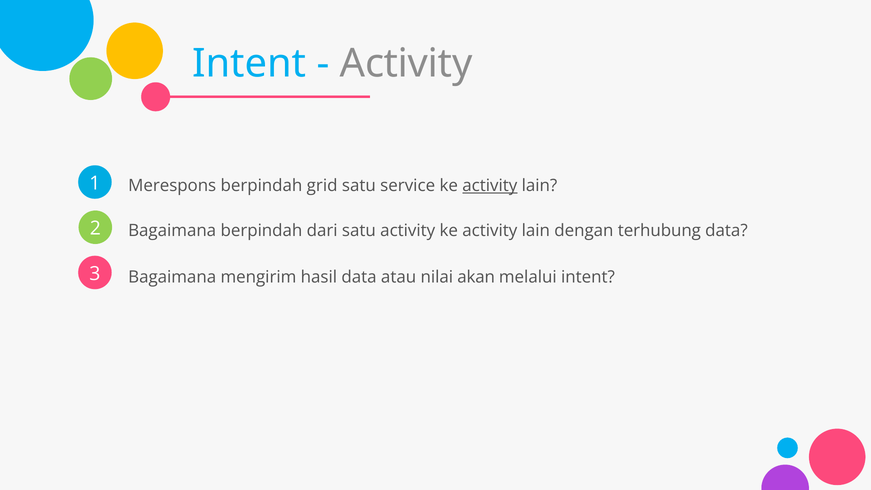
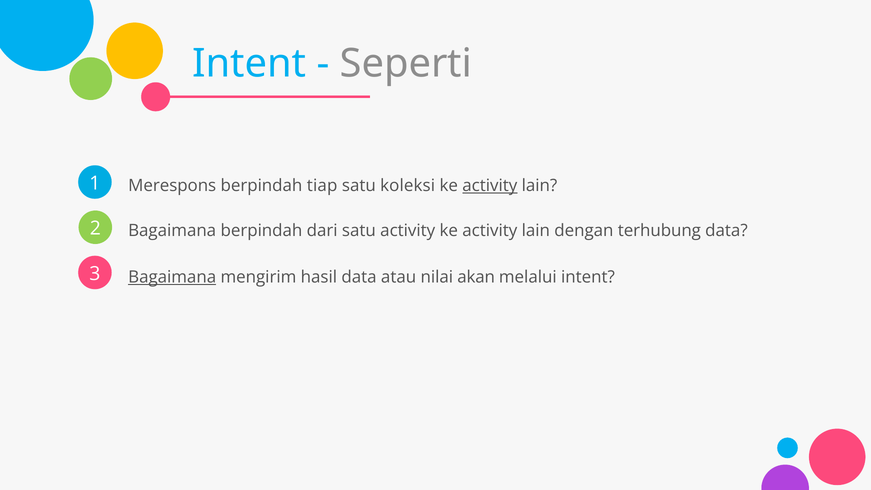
Activity: Activity -> Seperti (406, 64)
grid: grid -> tiap (322, 186)
service: service -> koleksi (408, 186)
Bagaimana underline: none -> present (172, 277)
